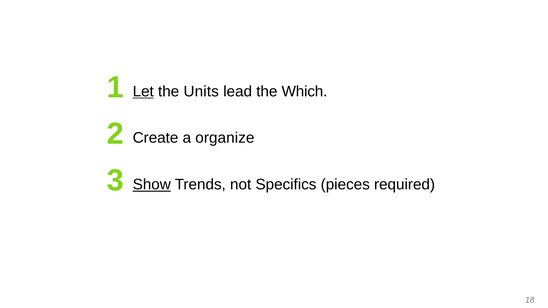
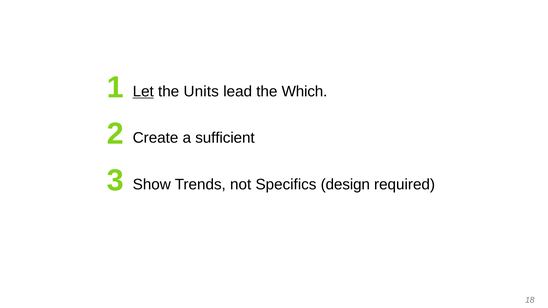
organize: organize -> sufficient (225, 138)
Show underline: present -> none (152, 185)
pieces: pieces -> design (345, 185)
